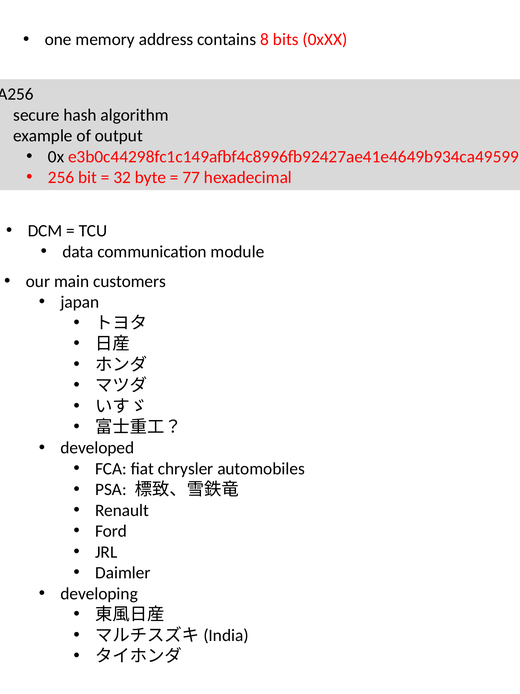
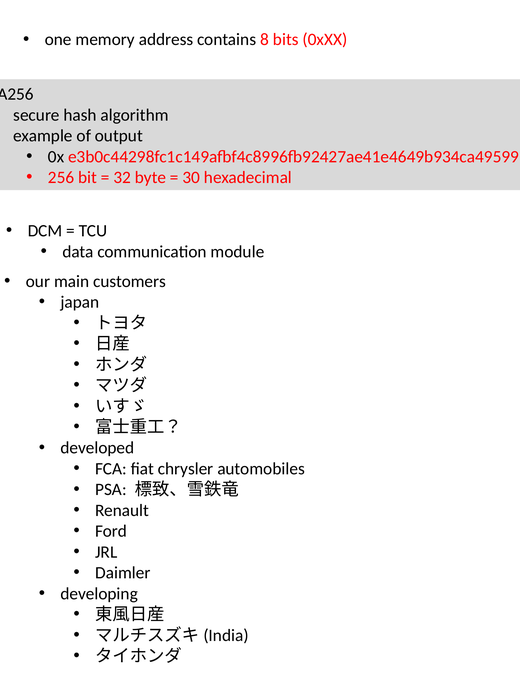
77: 77 -> 30 (191, 177)
